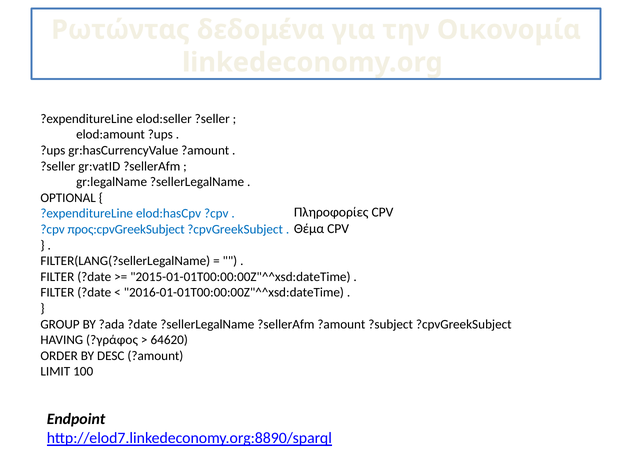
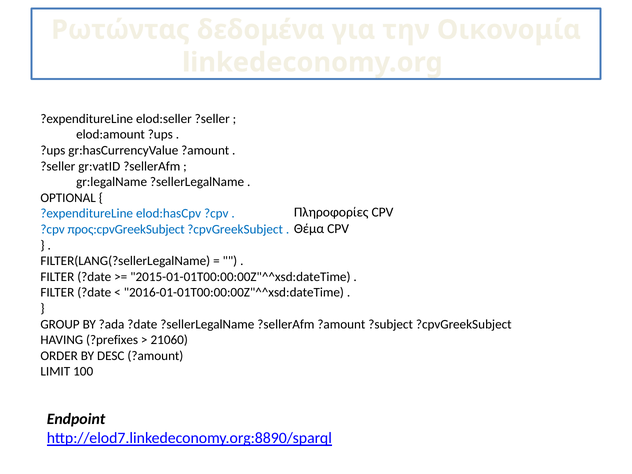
?γράφος: ?γράφος -> ?prefixes (112, 340)
64620: 64620 -> 21060 (169, 340)
